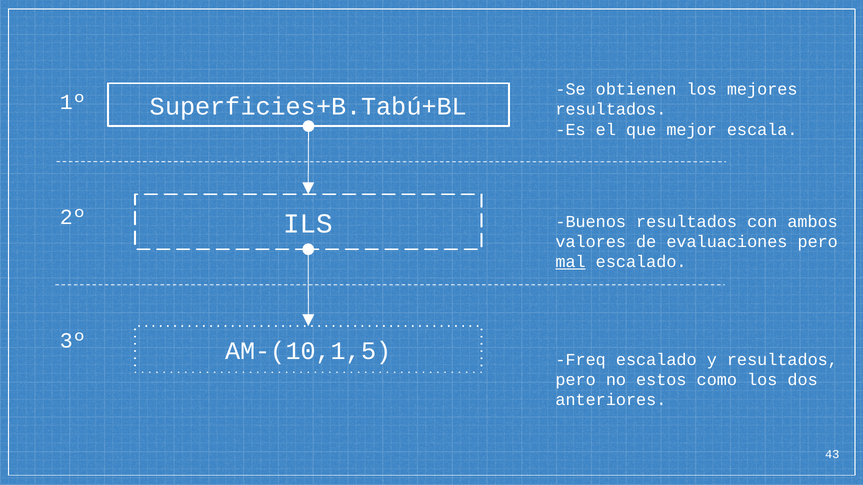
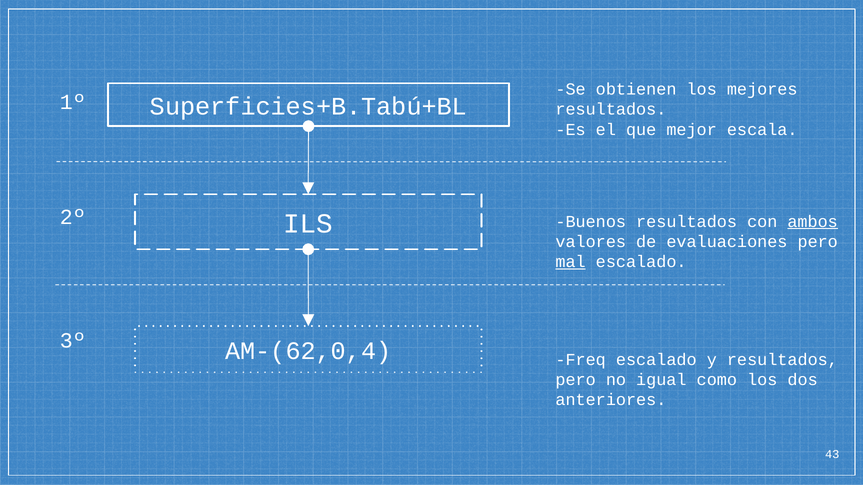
ambos underline: none -> present (813, 222)
AM-(10,1,5: AM-(10,1,5 -> AM-(62,0,4 (308, 351)
estos: estos -> igual (661, 380)
